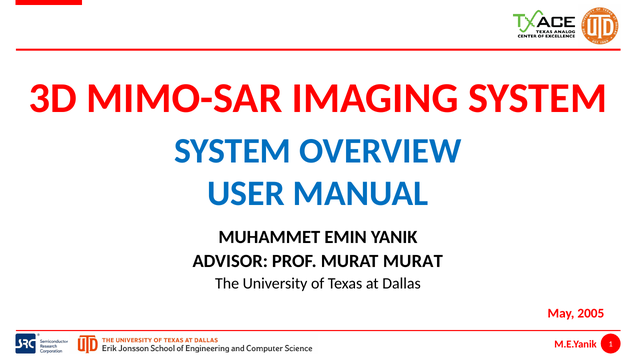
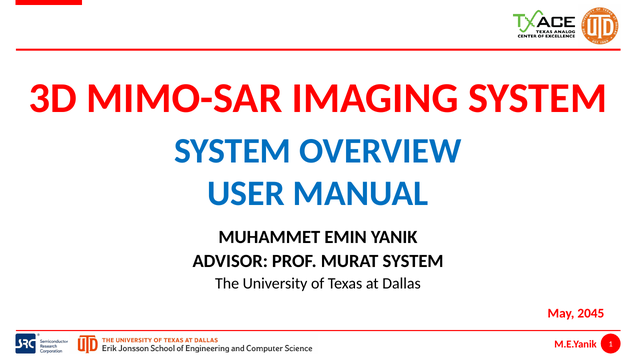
MURAT MURAT: MURAT -> SYSTEM (413, 261)
2005: 2005 -> 2045 (591, 313)
